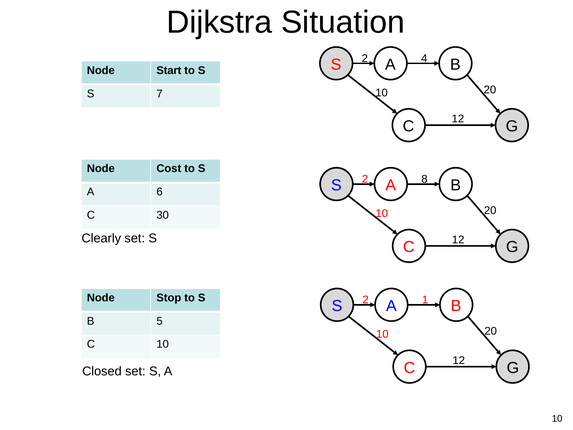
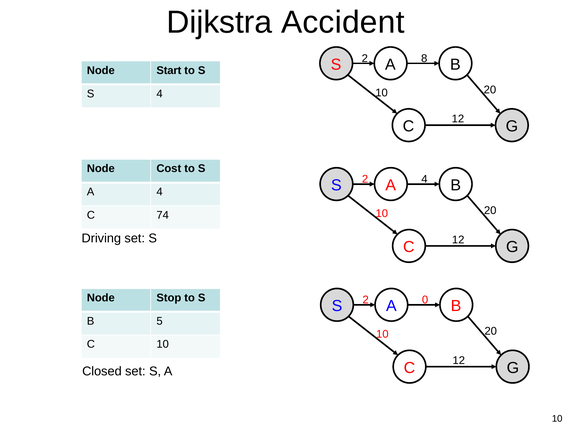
Situation: Situation -> Accident (343, 22)
4: 4 -> 8 (424, 58)
S 7: 7 -> 4 (160, 94)
2 8: 8 -> 4 (425, 179)
A 6: 6 -> 4 (160, 192)
30: 30 -> 74 (163, 215)
Clearly: Clearly -> Driving (101, 238)
1: 1 -> 0 (425, 300)
